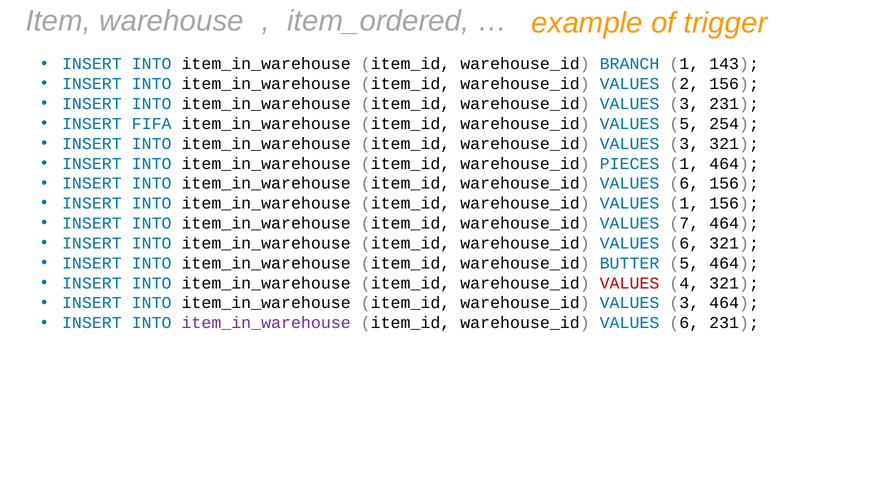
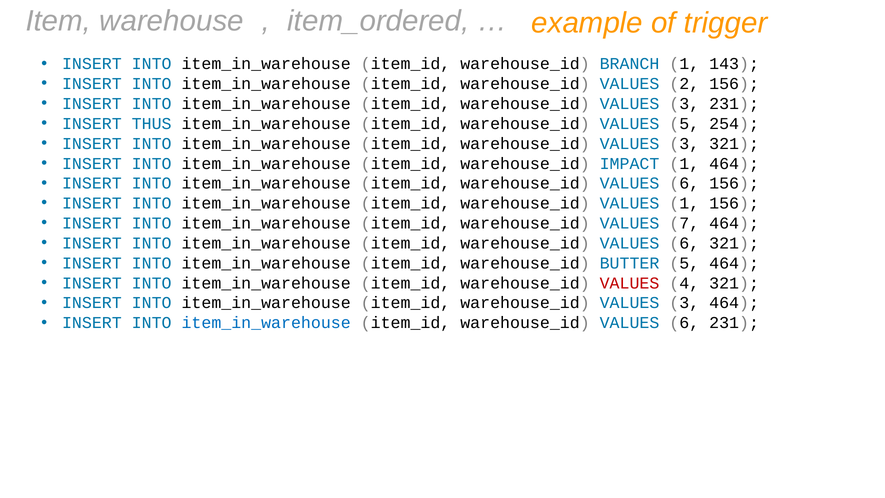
FIFA: FIFA -> THUS (152, 124)
PIECES: PIECES -> IMPACT (630, 163)
item_in_warehouse colour: purple -> blue (266, 323)
